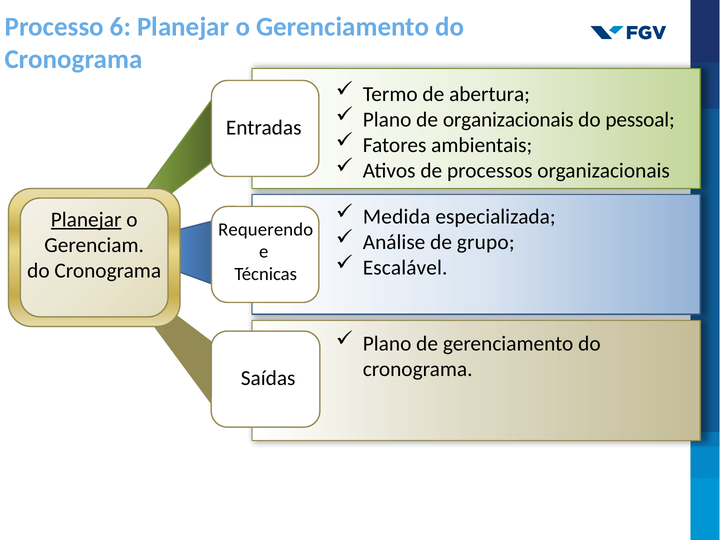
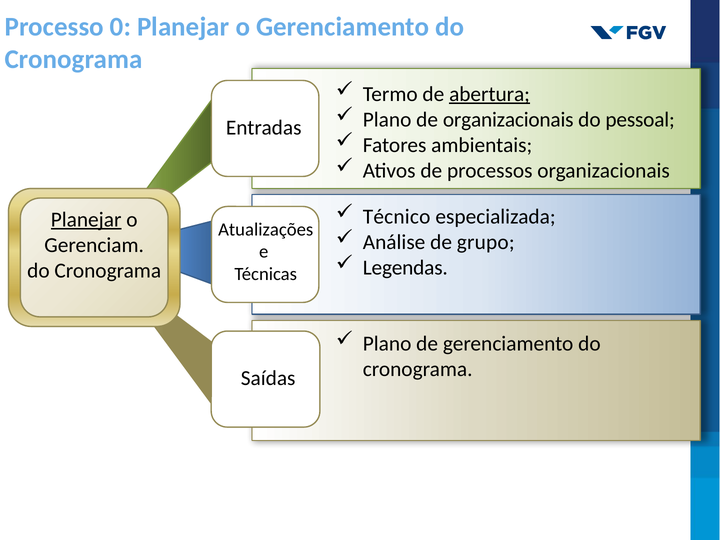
6: 6 -> 0 (121, 27)
abertura underline: none -> present (490, 94)
Medida: Medida -> Técnico (397, 217)
Requerendo: Requerendo -> Atualizações (266, 229)
Escalável: Escalável -> Legendas (405, 268)
